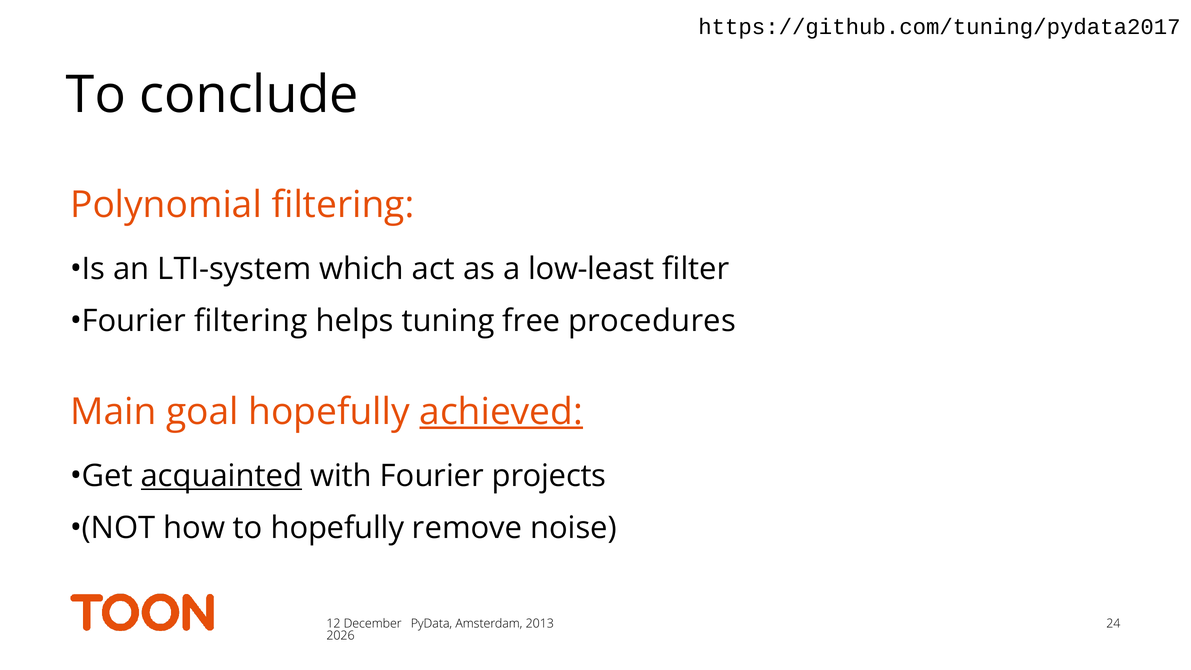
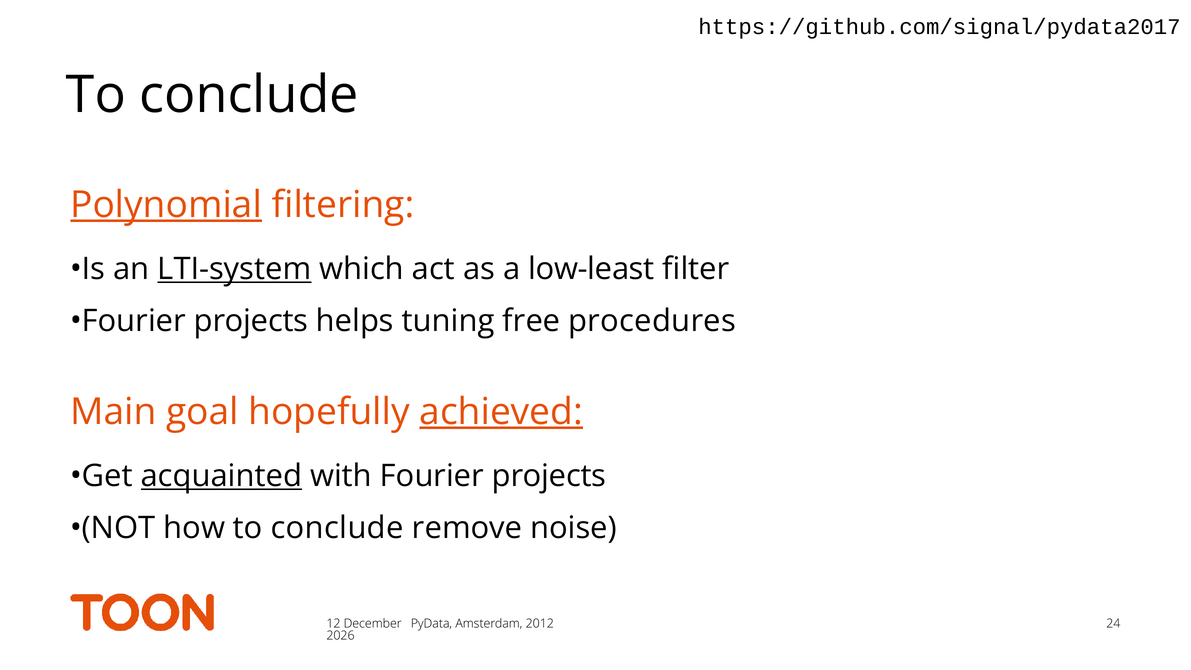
https://github.com/tuning/pydata2017: https://github.com/tuning/pydata2017 -> https://github.com/signal/pydata2017 (939, 27)
Polynomial underline: none -> present (166, 205)
LTI-system underline: none -> present (234, 269)
filtering: filtering -> projects (251, 321)
how to hopefully: hopefully -> conclude (337, 528)
2013: 2013 -> 2012 (540, 623)
